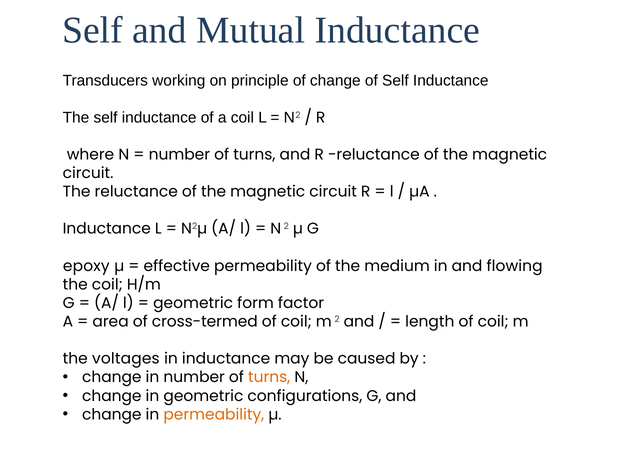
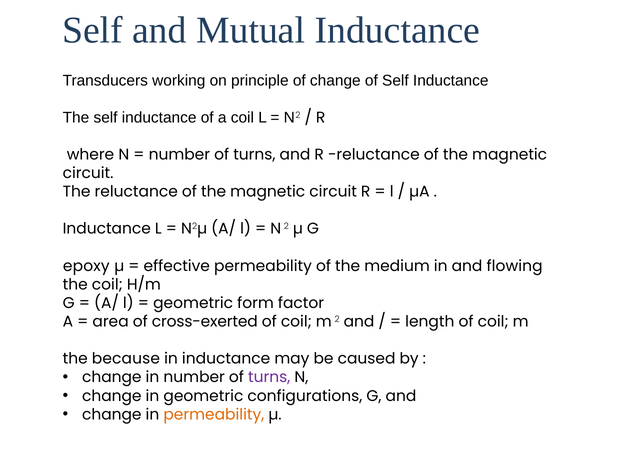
cross-termed: cross-termed -> cross-exerted (205, 321)
voltages: voltages -> because (126, 358)
turns colour: orange -> purple (269, 377)
